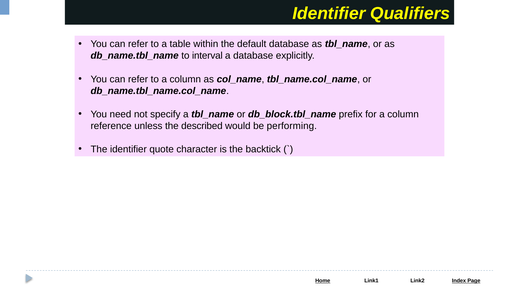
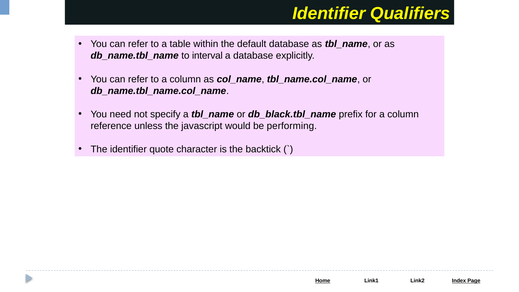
db_block.tbl_name: db_block.tbl_name -> db_black.tbl_name (292, 114)
described: described -> javascript (202, 126)
